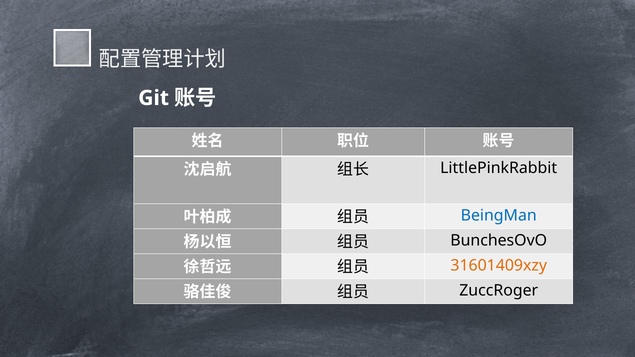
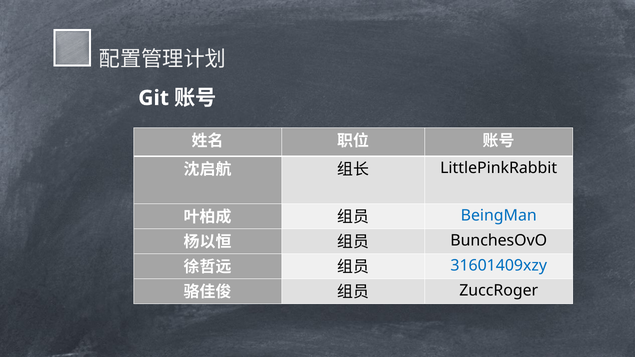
31601409xzy colour: orange -> blue (499, 266)
